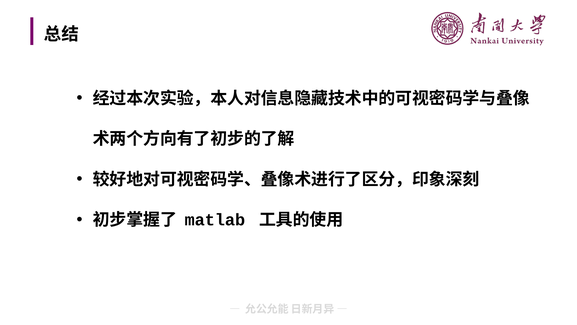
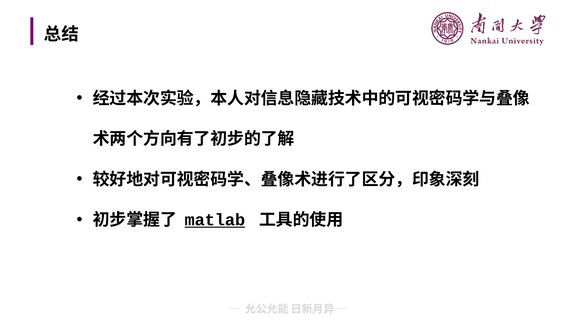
matlab underline: none -> present (215, 220)
